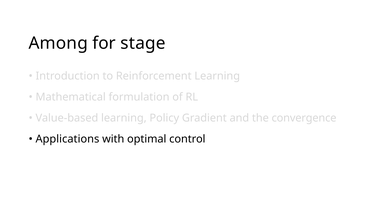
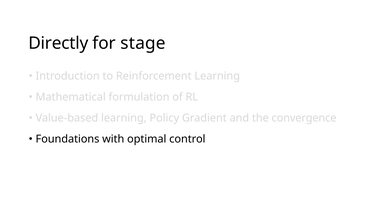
Among: Among -> Directly (58, 43)
Applications: Applications -> Foundations (68, 139)
